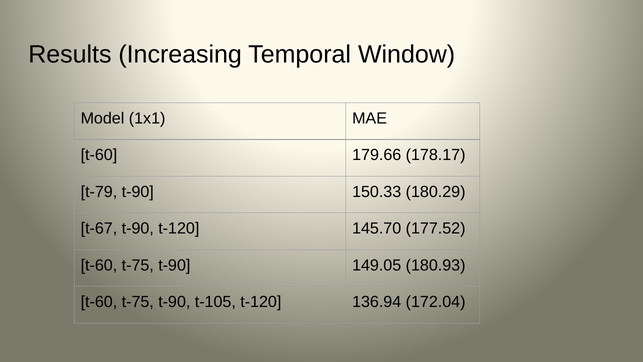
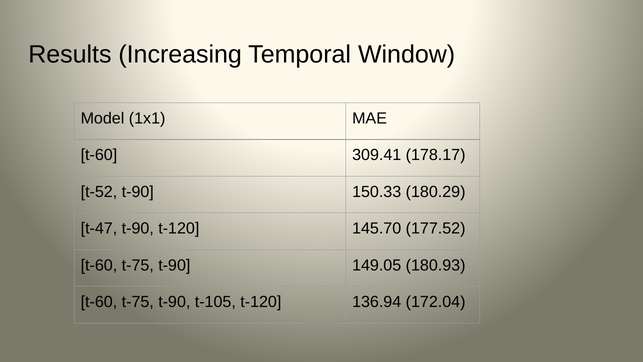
179.66: 179.66 -> 309.41 (377, 155)
t-79: t-79 -> t-52 (99, 192)
t-67: t-67 -> t-47 (99, 228)
